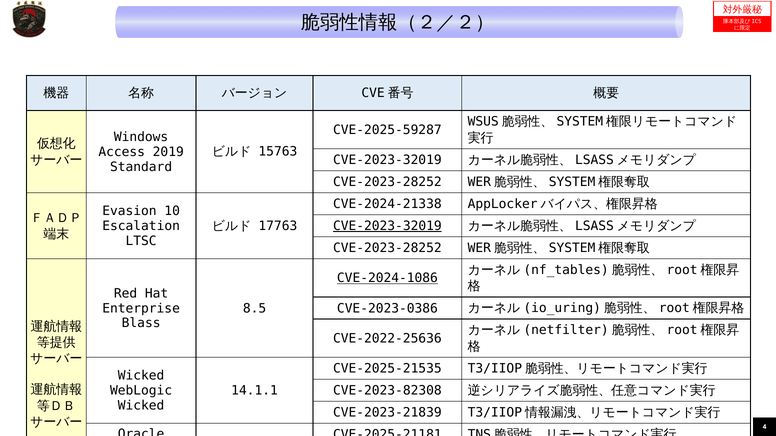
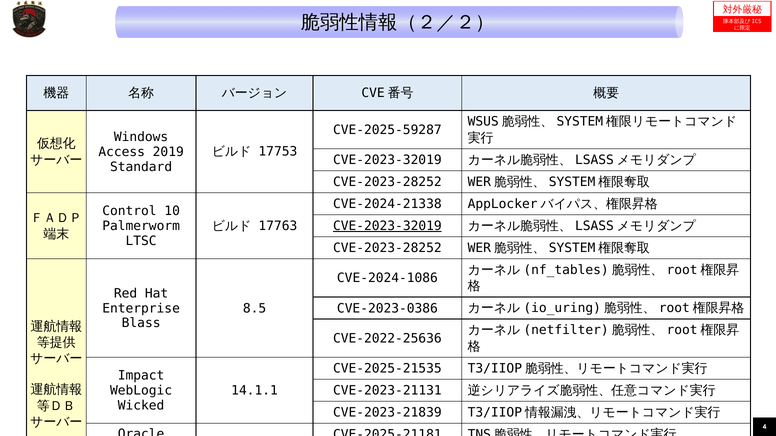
15763: 15763 -> 17753 (278, 152)
Evasion: Evasion -> Control (129, 211)
Escalation: Escalation -> Palmerworm (141, 226)
CVE-2024-1086 underline: present -> none (387, 278)
Wicked: Wicked -> Impact (141, 376)
CVE-2023-82308: CVE-2023-82308 -> CVE-2023-21131 (387, 391)
